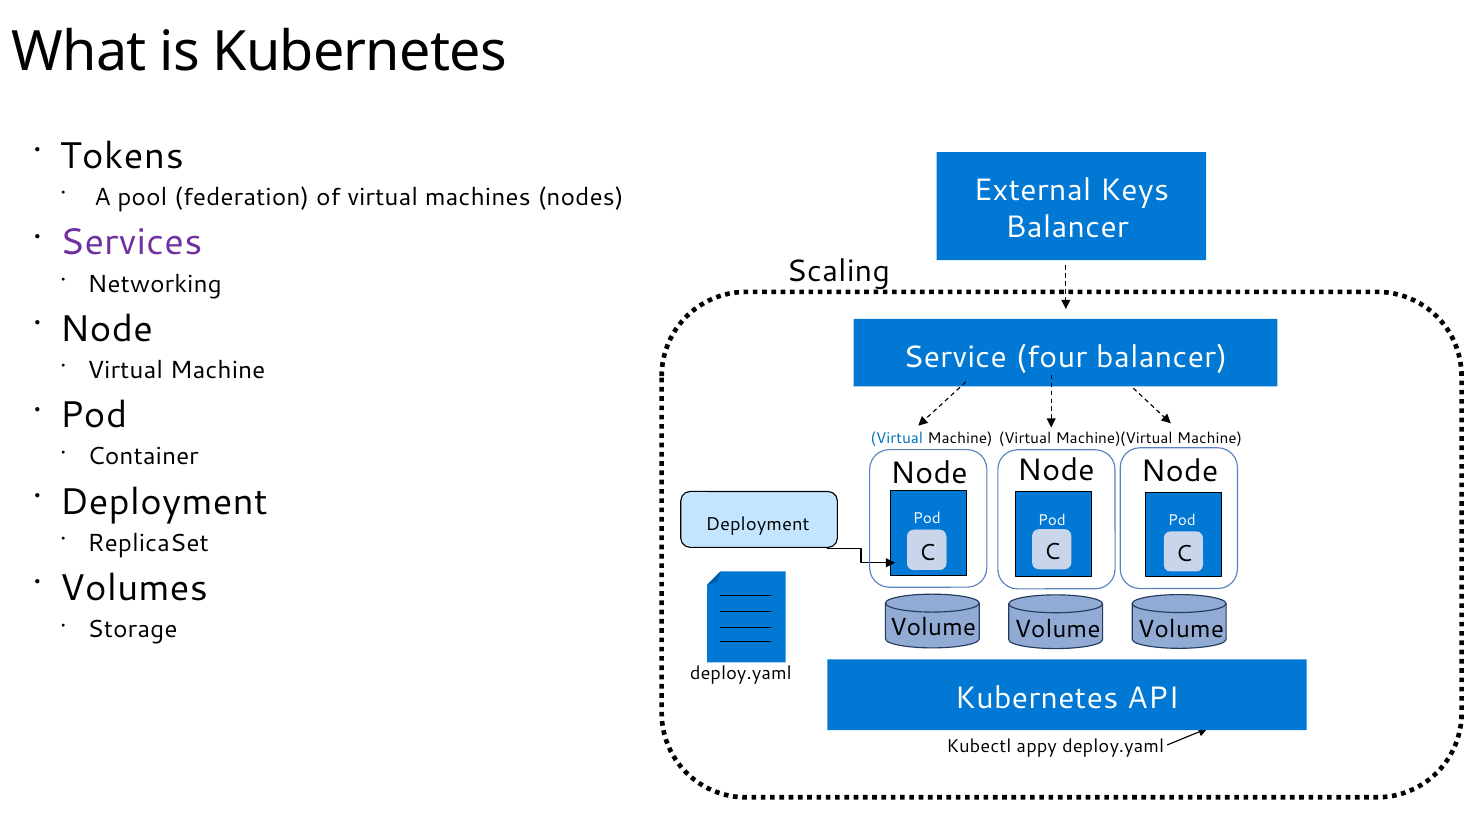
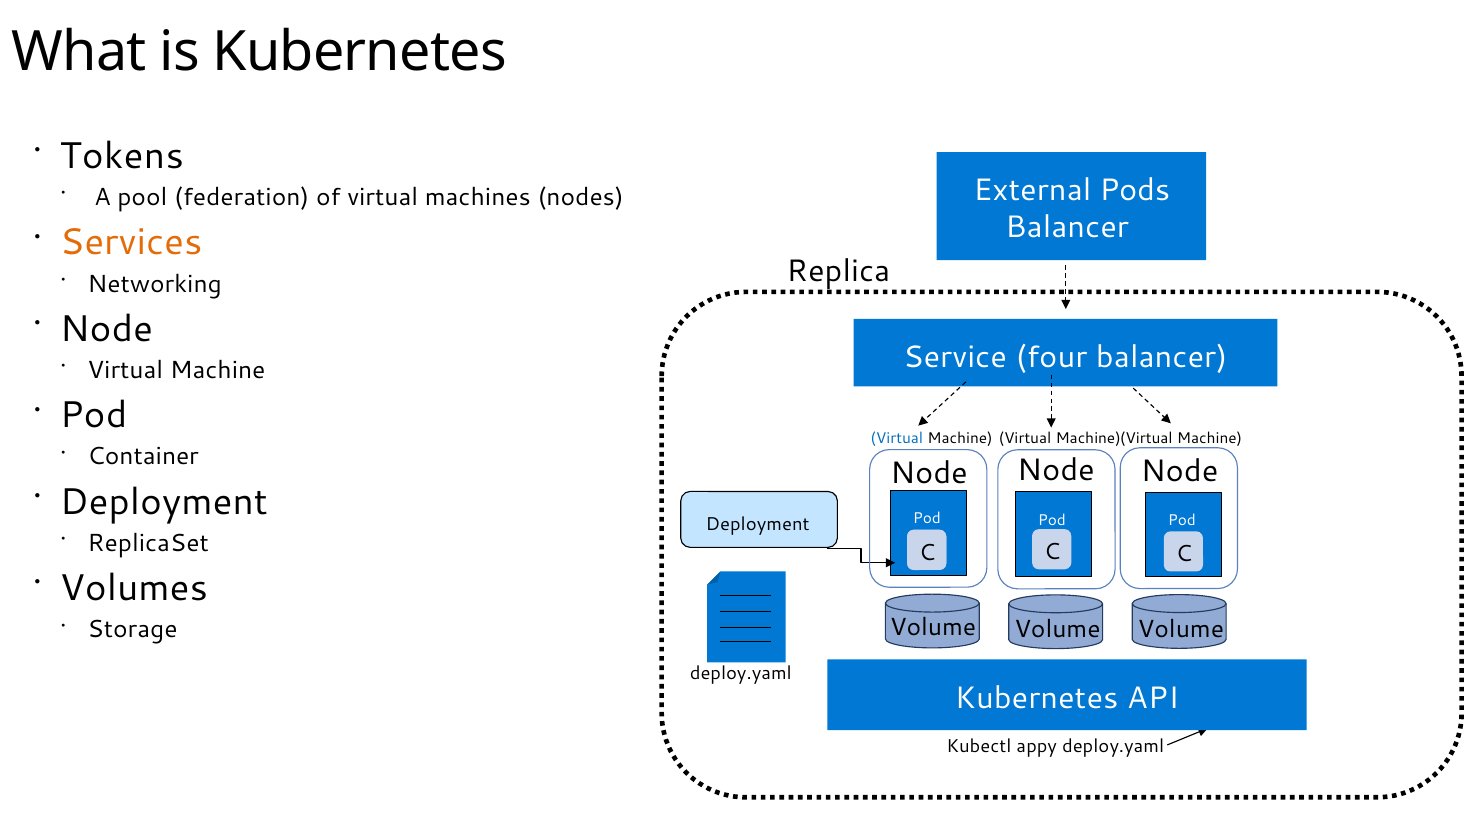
Keys: Keys -> Pods (1135, 191)
Services colour: purple -> orange (131, 243)
Scaling: Scaling -> Replica (838, 272)
